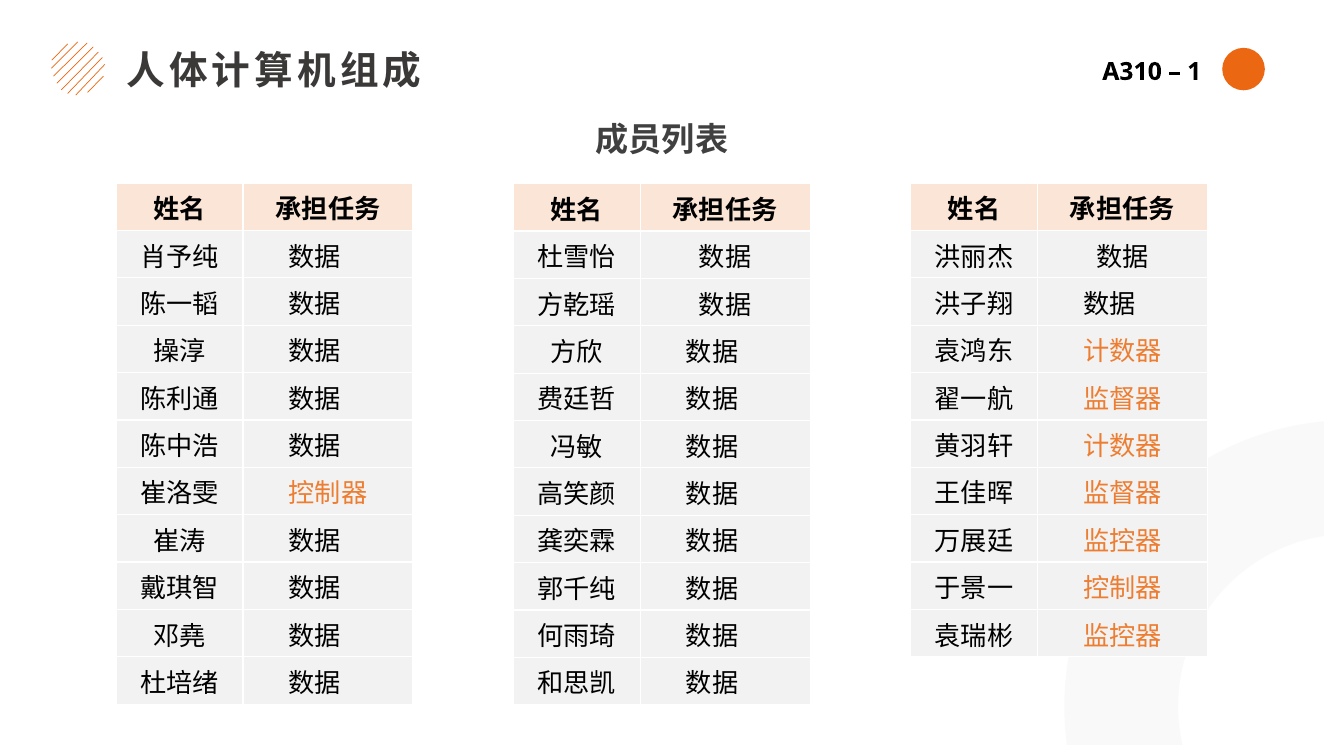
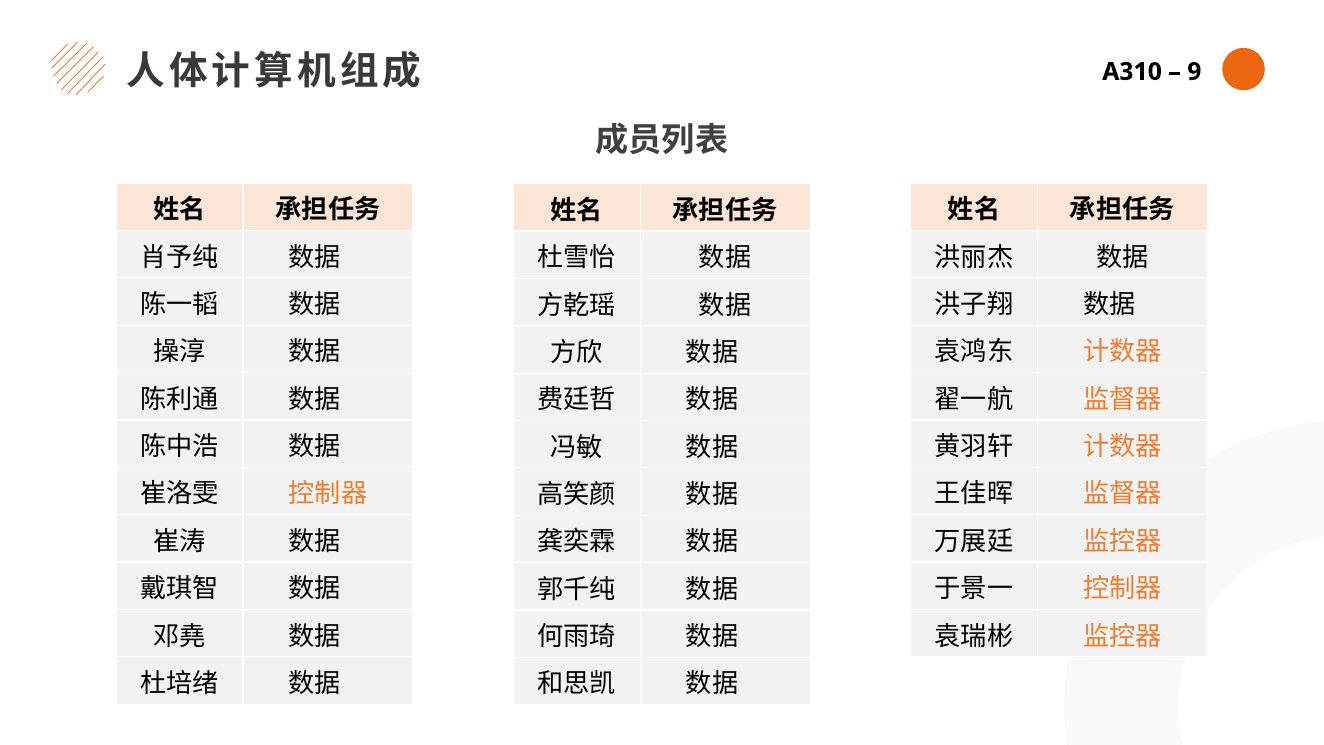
1: 1 -> 9 (1194, 72)
